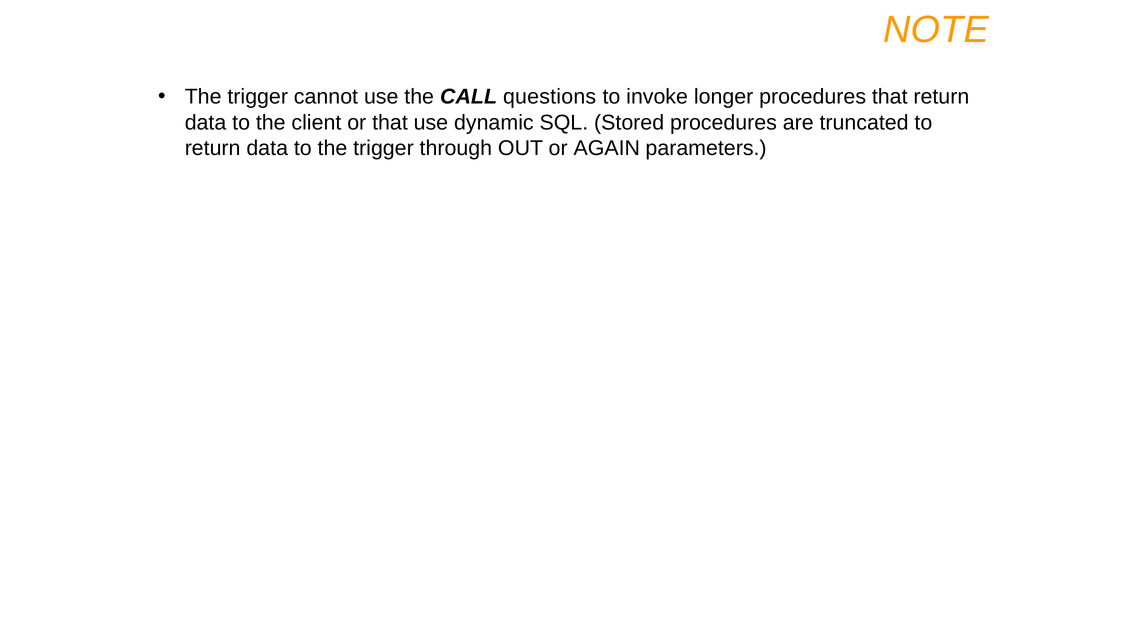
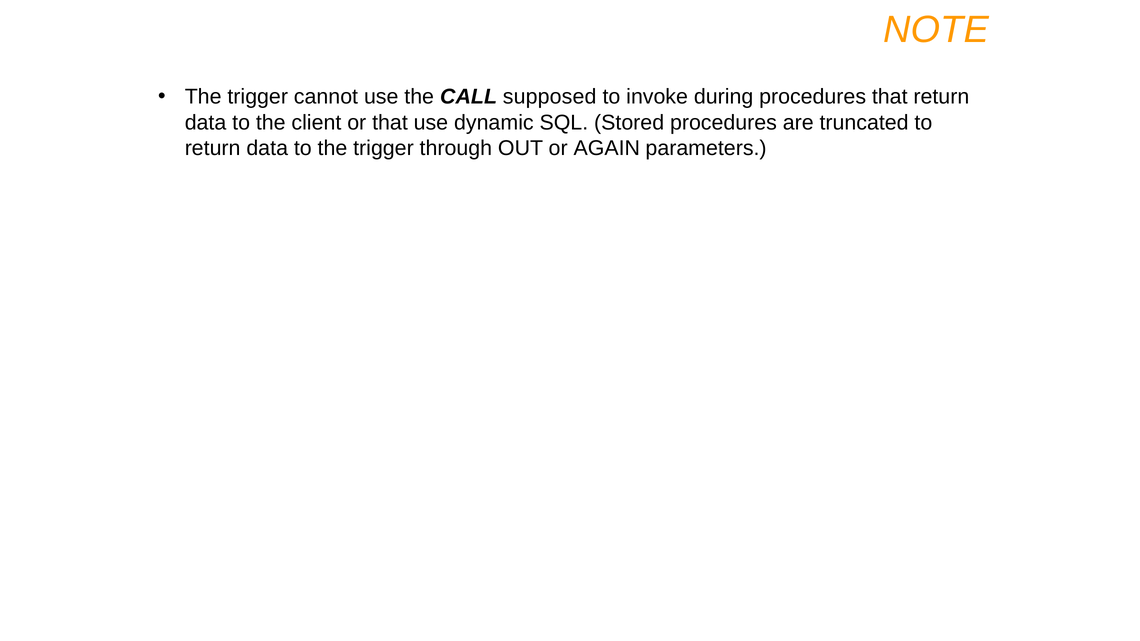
questions: questions -> supposed (550, 97)
longer: longer -> during (724, 97)
